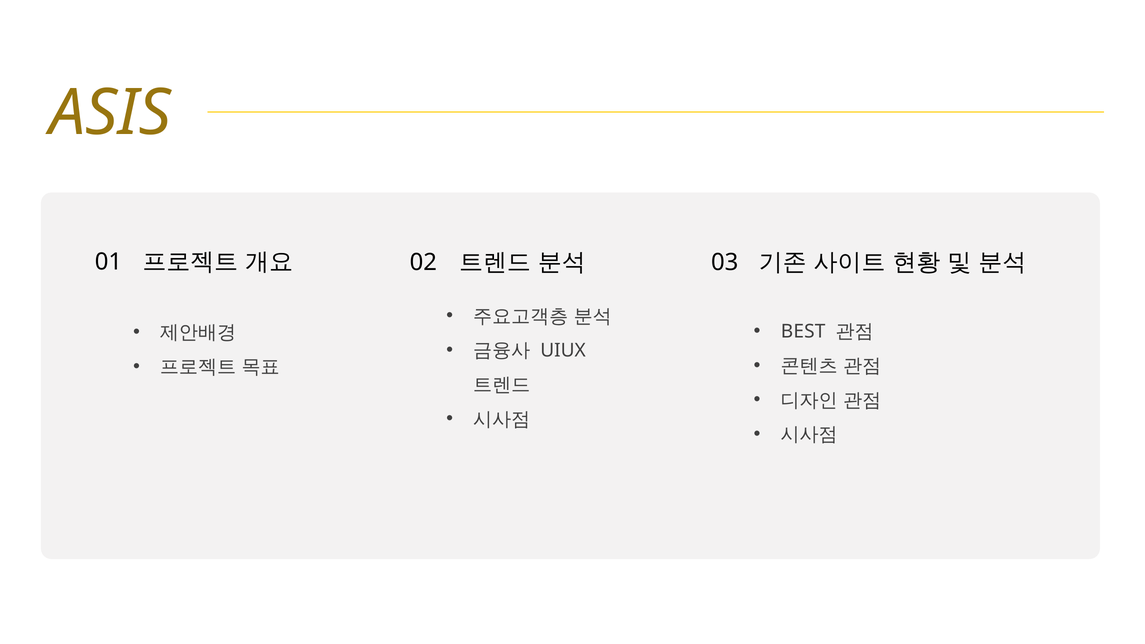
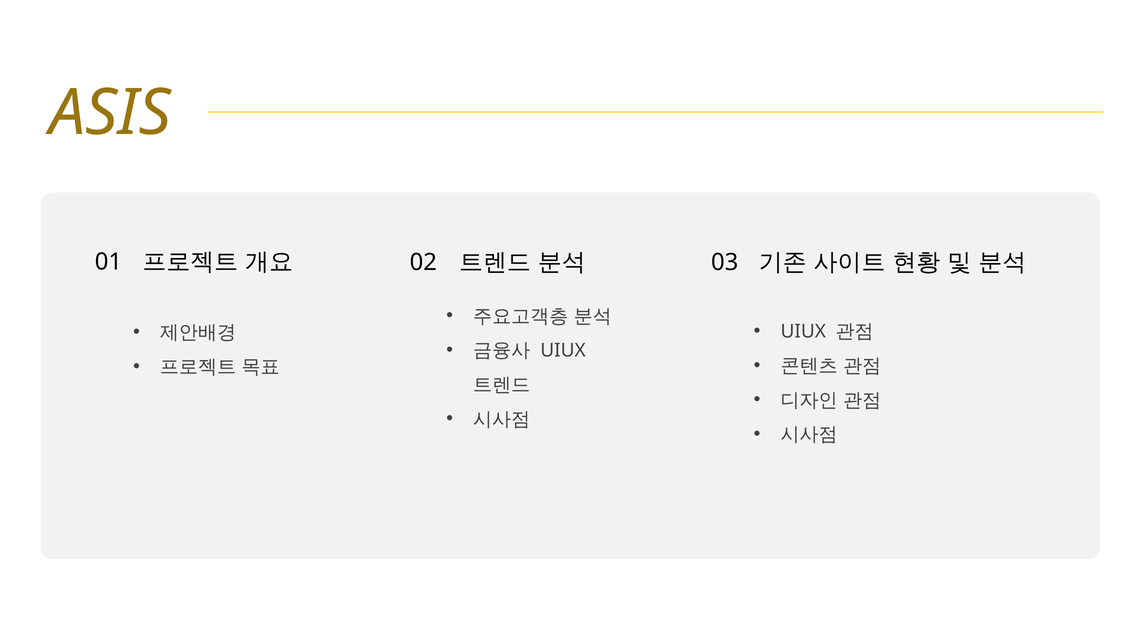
BEST: BEST -> UIUX (803, 332)
